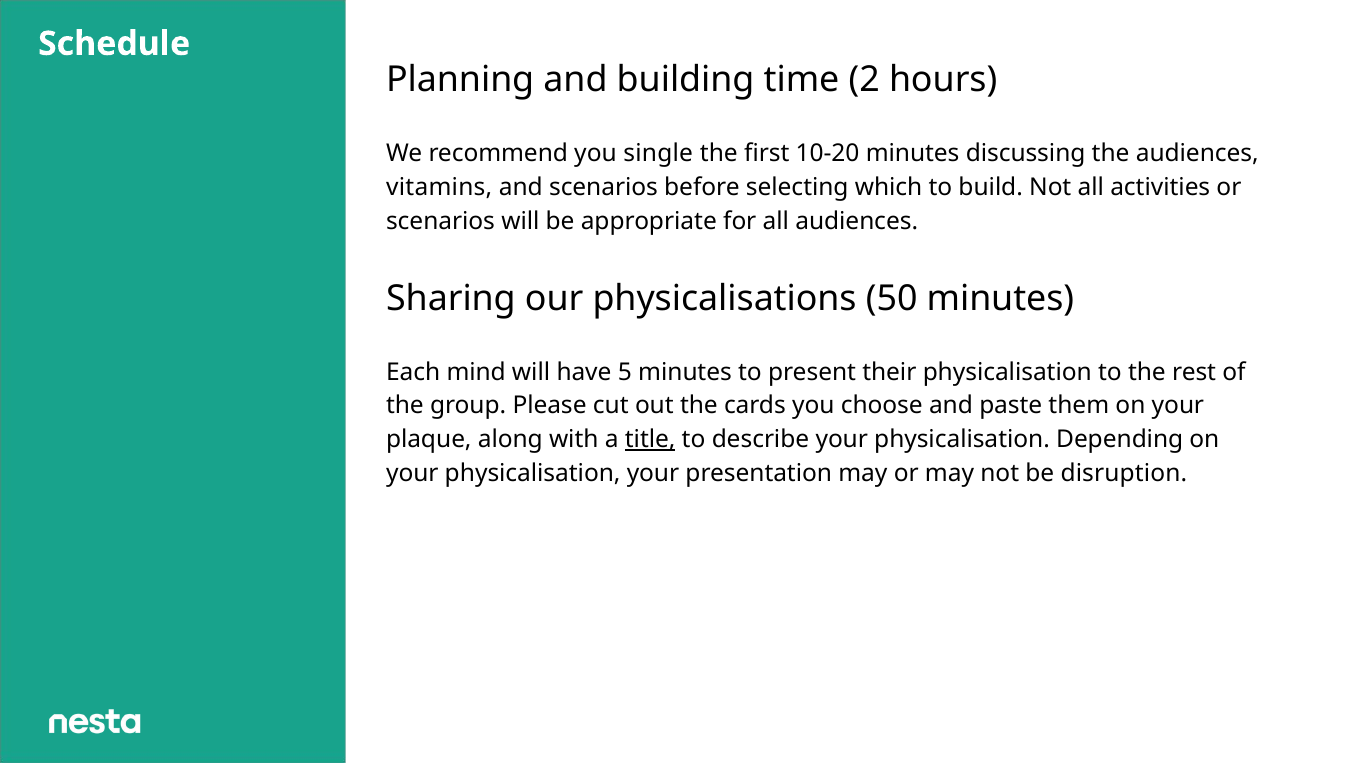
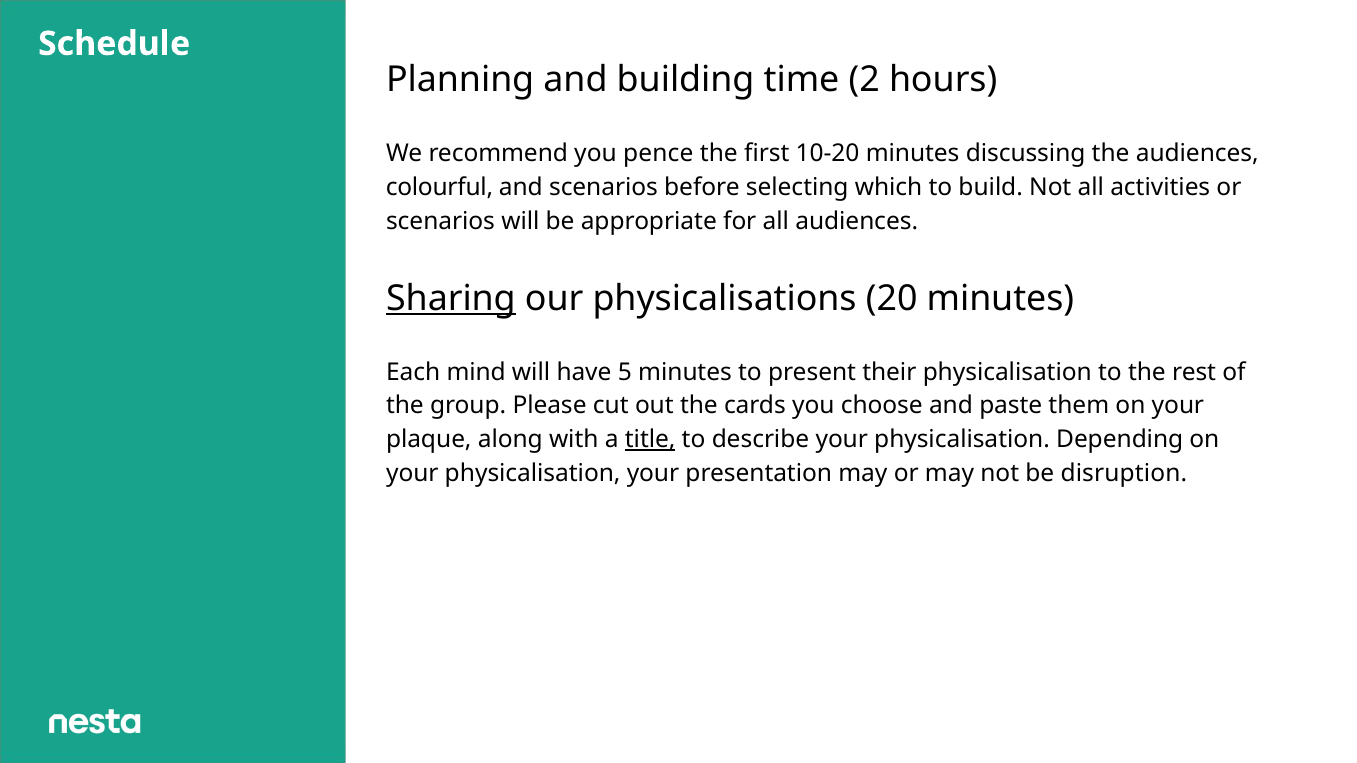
single: single -> pence (658, 154)
vitamins: vitamins -> colourful (439, 188)
Sharing underline: none -> present (451, 299)
50: 50 -> 20 (892, 299)
